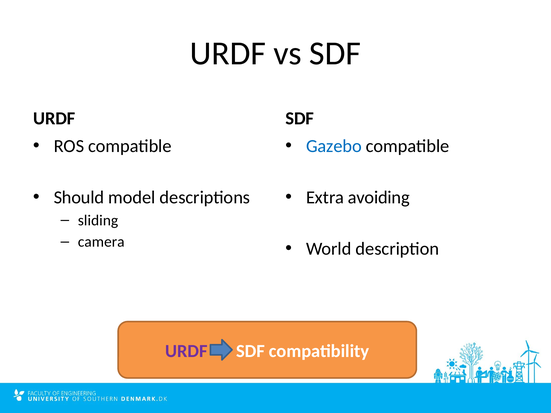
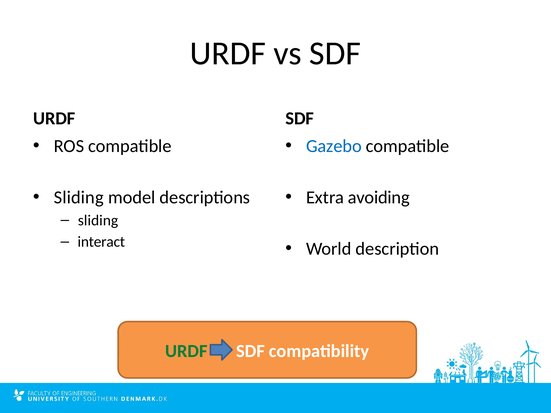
Should: Should -> Sliding (79, 198)
camera: camera -> interact (101, 242)
URDF colour: purple -> green (186, 351)
